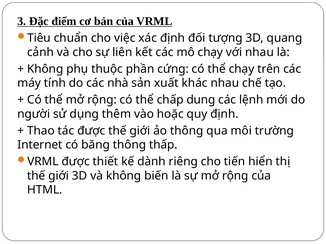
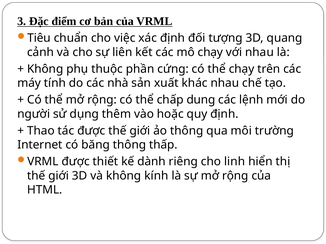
tiến: tiến -> linh (235, 162)
biến: biến -> kính (156, 176)
